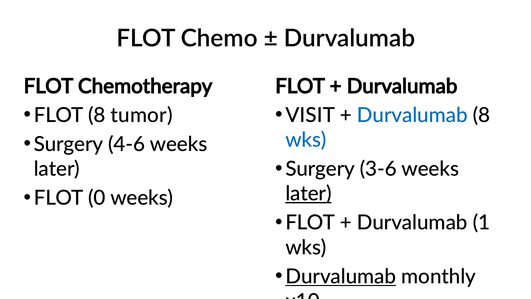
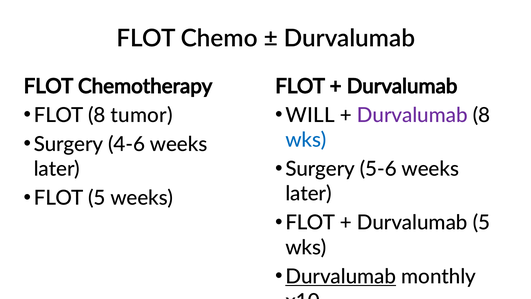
VISIT: VISIT -> WILL (310, 115)
Durvalumab colour: blue -> purple (412, 115)
3-6: 3-6 -> 5-6 (378, 169)
later underline: present -> none (308, 194)
FLOT 0: 0 -> 5 (97, 198)
Durvalumab 1: 1 -> 5 (482, 223)
